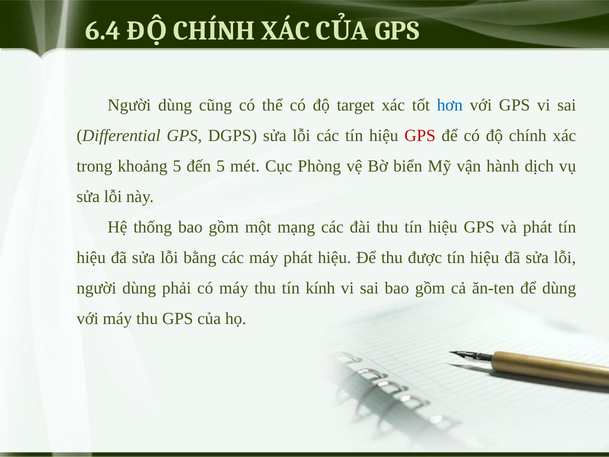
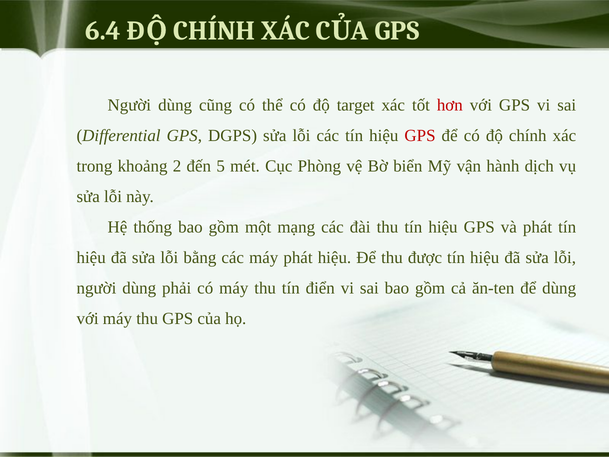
hơn colour: blue -> red (450, 105)
khoảng 5: 5 -> 2 (177, 166)
kính: kính -> điển (320, 288)
